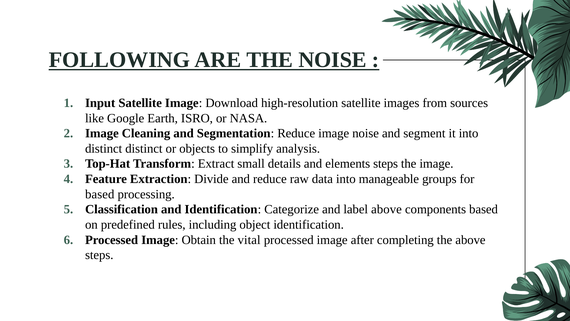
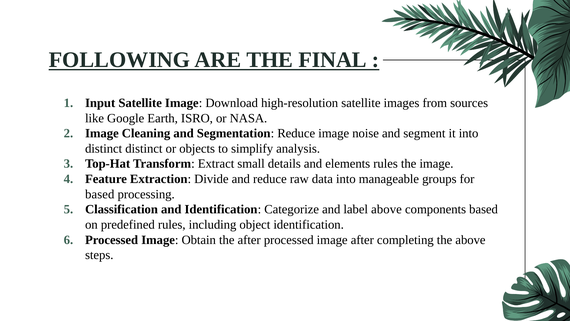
THE NOISE: NOISE -> FINAL (333, 60)
elements steps: steps -> rules (386, 164)
the vital: vital -> after (249, 240)
